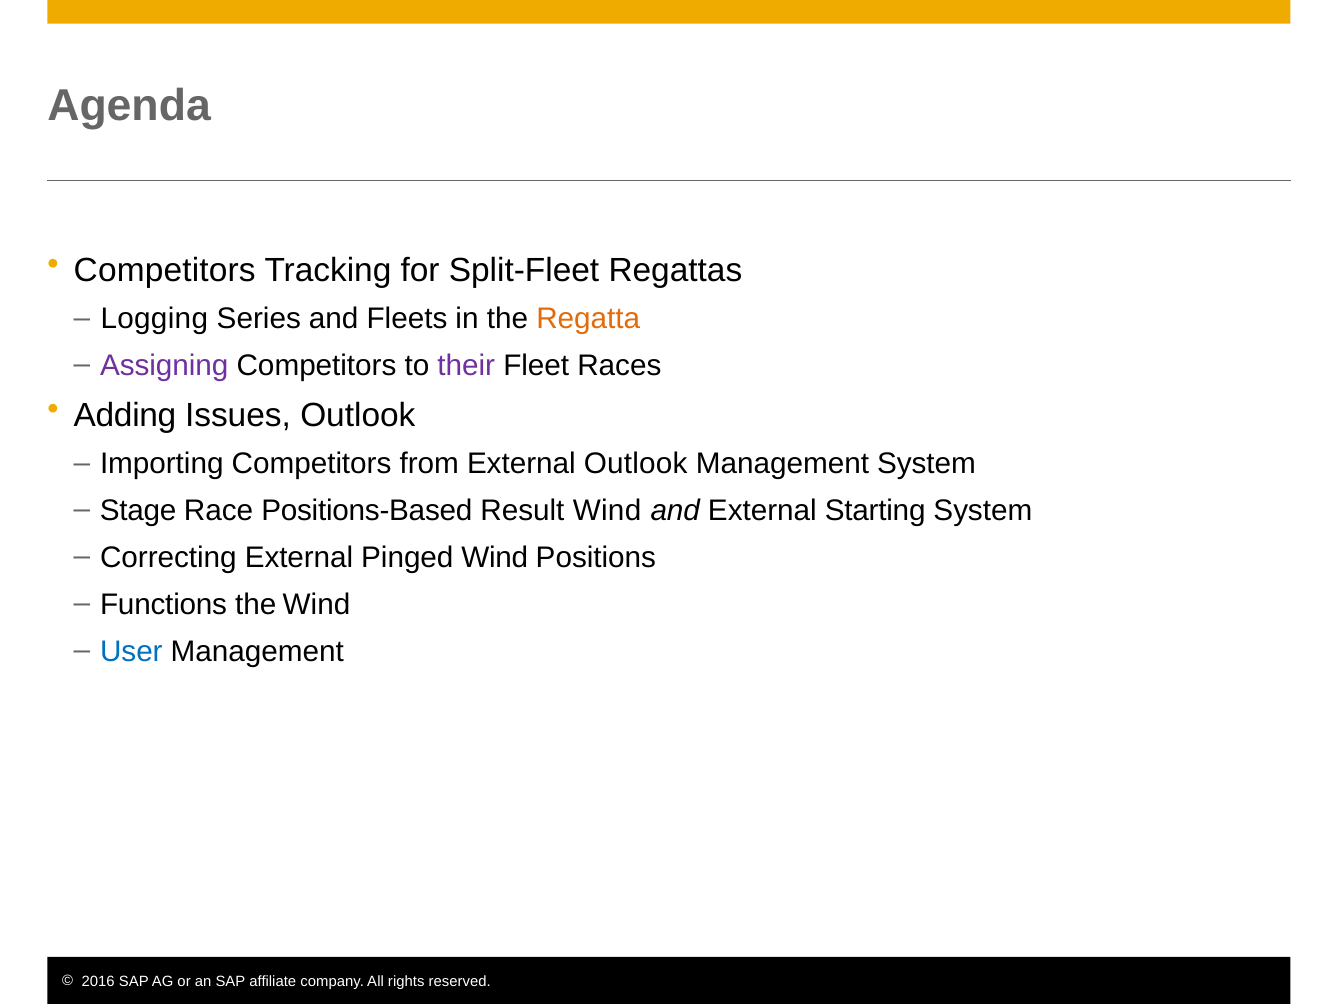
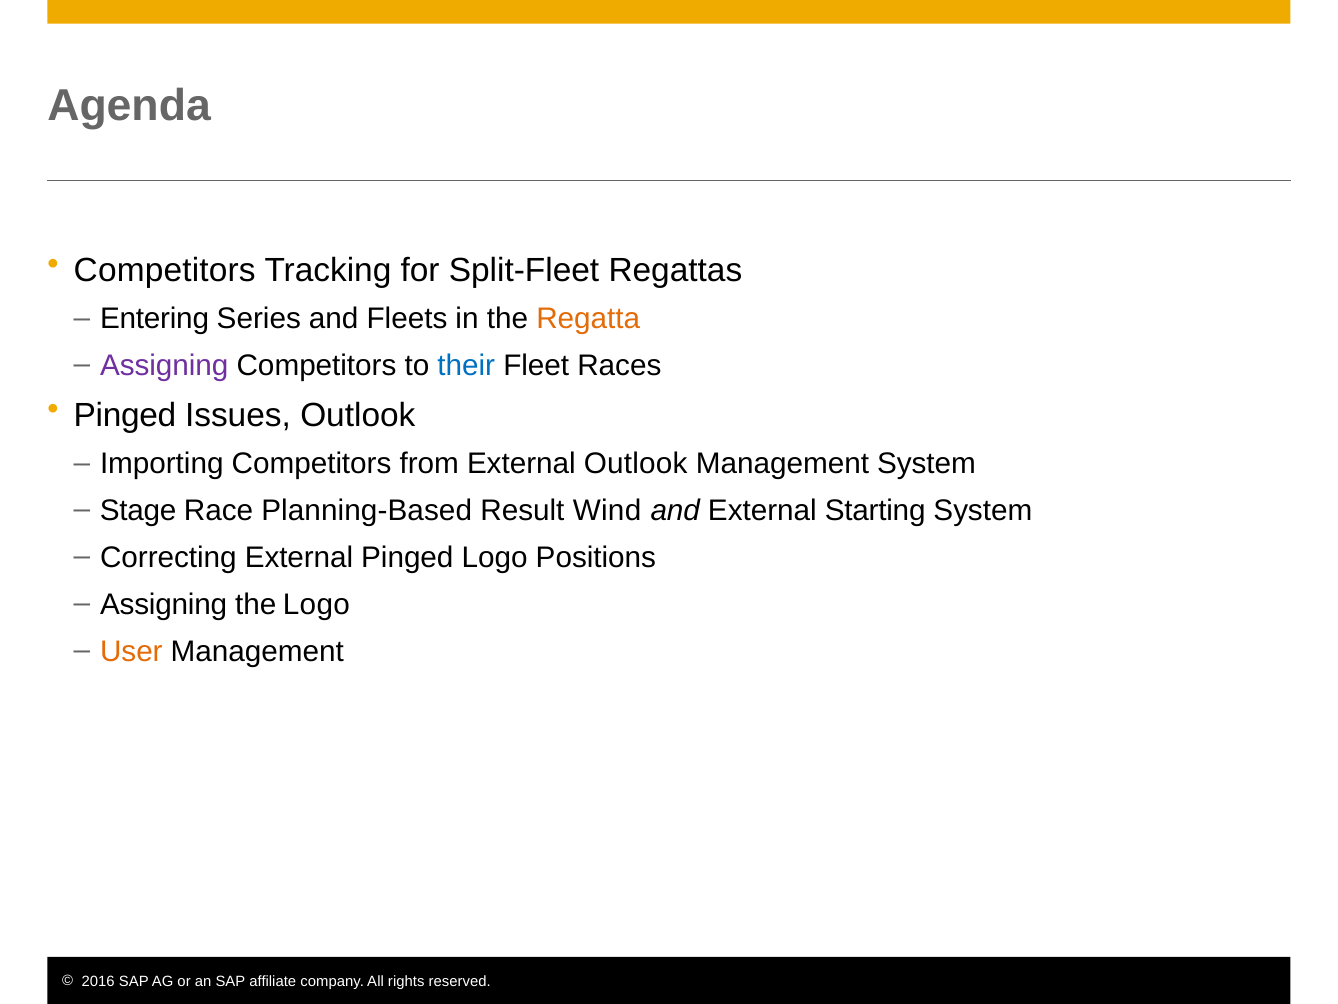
Logging: Logging -> Entering (155, 319)
their colour: purple -> blue (466, 366)
Adding: Adding -> Pinged (125, 415)
Positions-Based: Positions-Based -> Planning-Based (367, 511)
Pinged Wind: Wind -> Logo (495, 557)
Functions: Functions -> Assigning (164, 604)
the Wind: Wind -> Logo (316, 604)
User colour: blue -> orange (131, 651)
